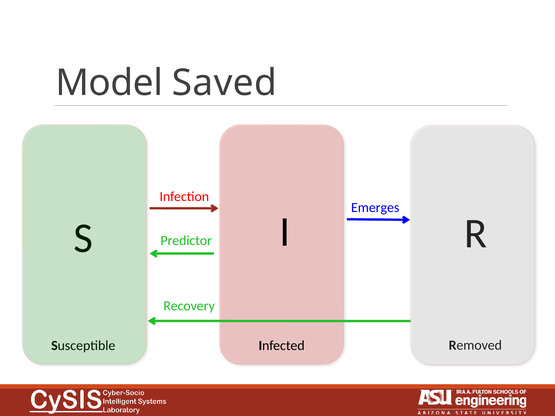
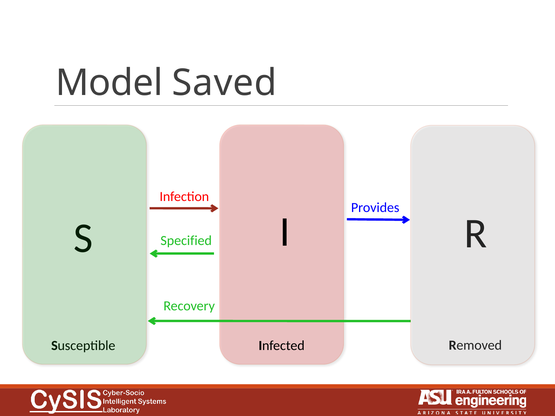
Emerges: Emerges -> Provides (375, 208)
Predictor: Predictor -> Specified (186, 241)
